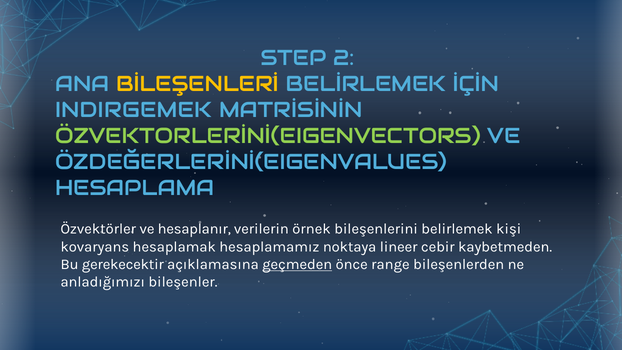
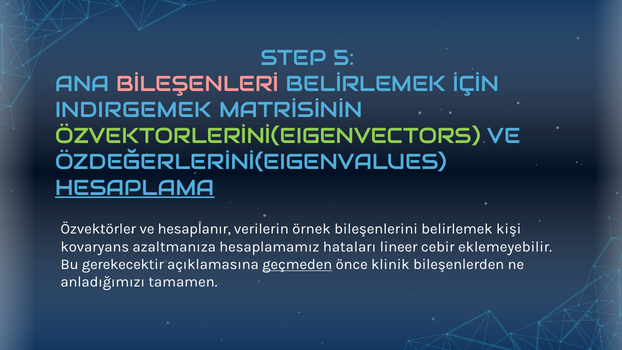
2: 2 -> 5 (344, 58)
BİLEŞENLERİ colour: yellow -> pink (198, 84)
HESAPLAMA underline: none -> present (135, 188)
hesaplamak: hesaplamak -> azaltmanıza (174, 247)
noktaya: noktaya -> hataları (350, 247)
kaybetmeden: kaybetmeden -> eklemeyebilir (505, 247)
range: range -> klinik (390, 264)
bileşenler: bileşenler -> tamamen (183, 282)
